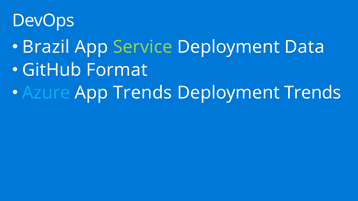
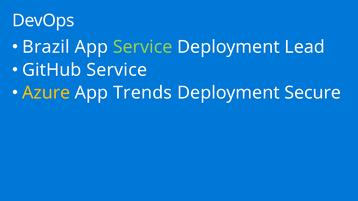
Data: Data -> Lead (305, 47)
GitHub Format: Format -> Service (117, 70)
Azure colour: light blue -> yellow (46, 93)
Deployment Trends: Trends -> Secure (313, 93)
